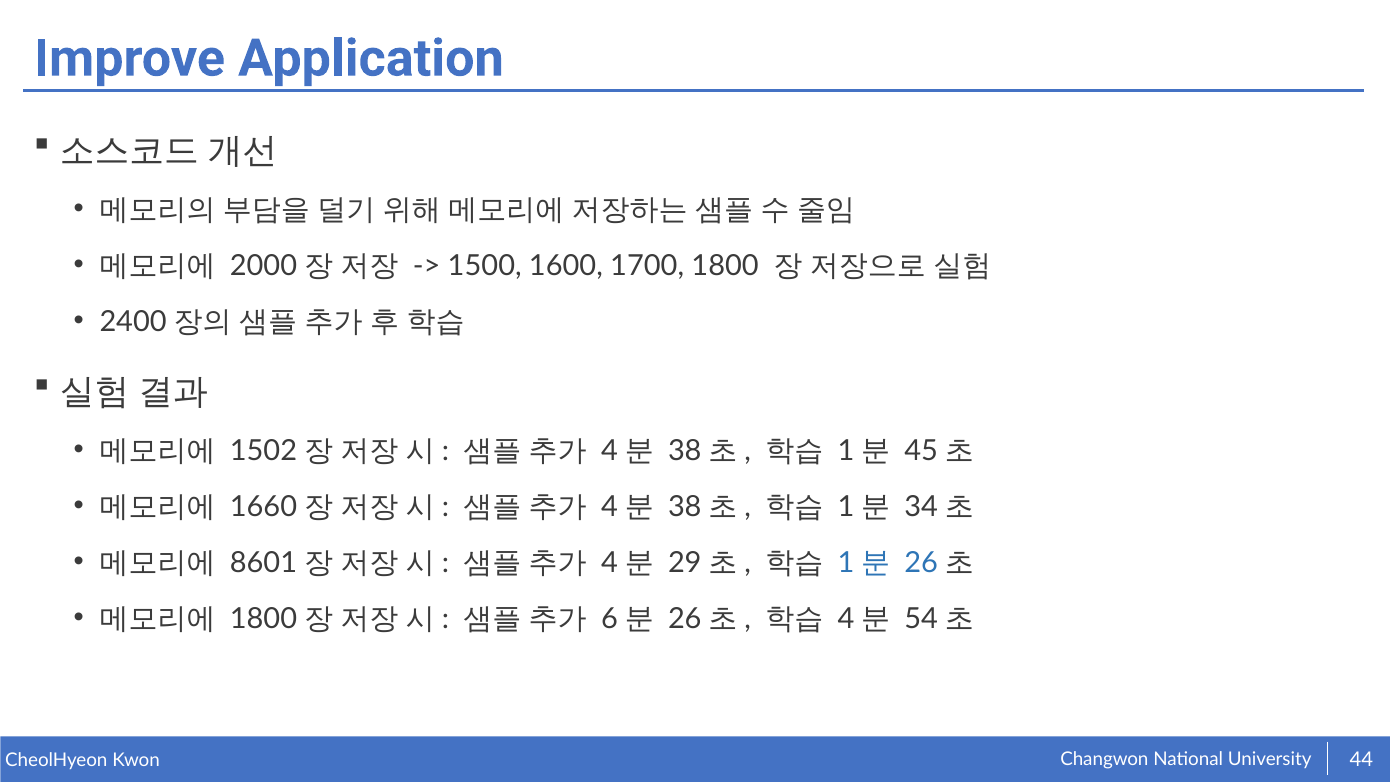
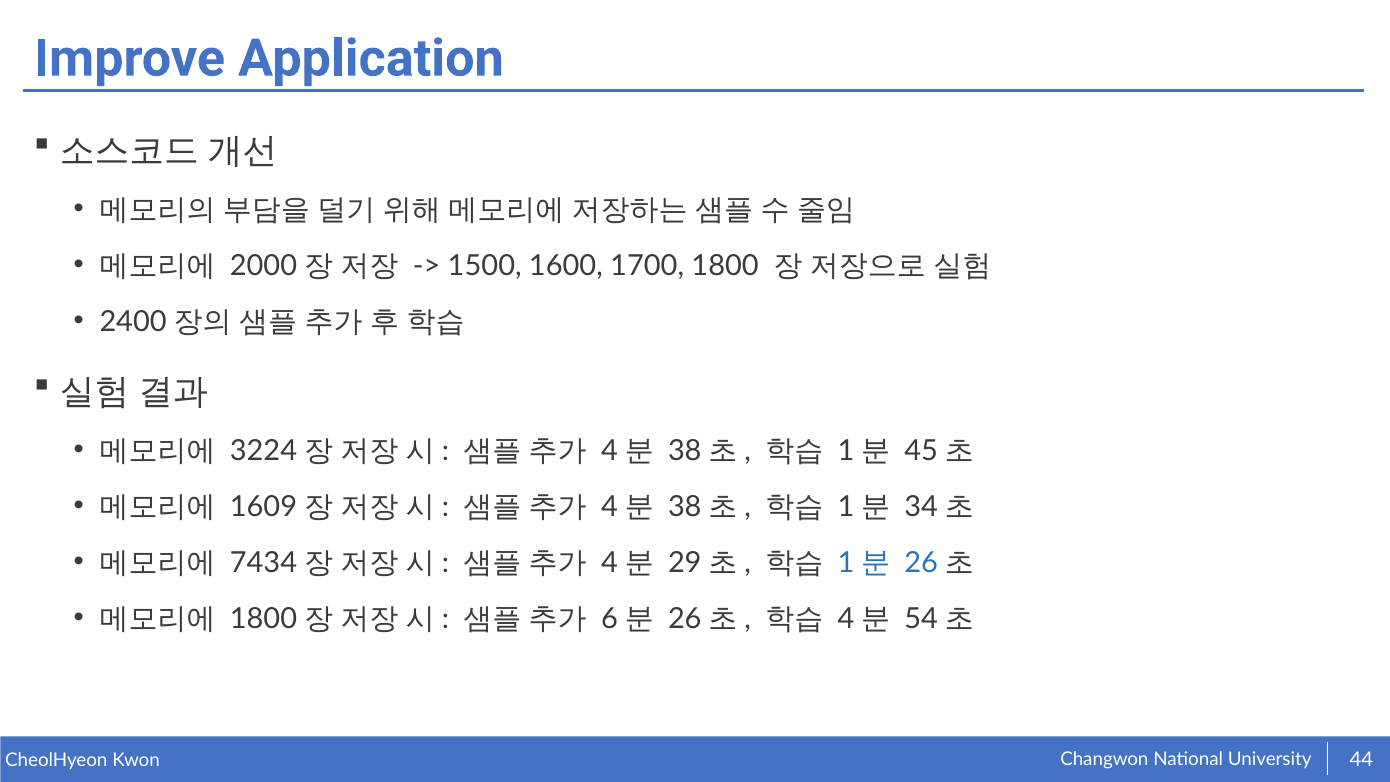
1502: 1502 -> 3224 (263, 451)
1660: 1660 -> 1609 (263, 506)
8601: 8601 -> 7434 (263, 562)
